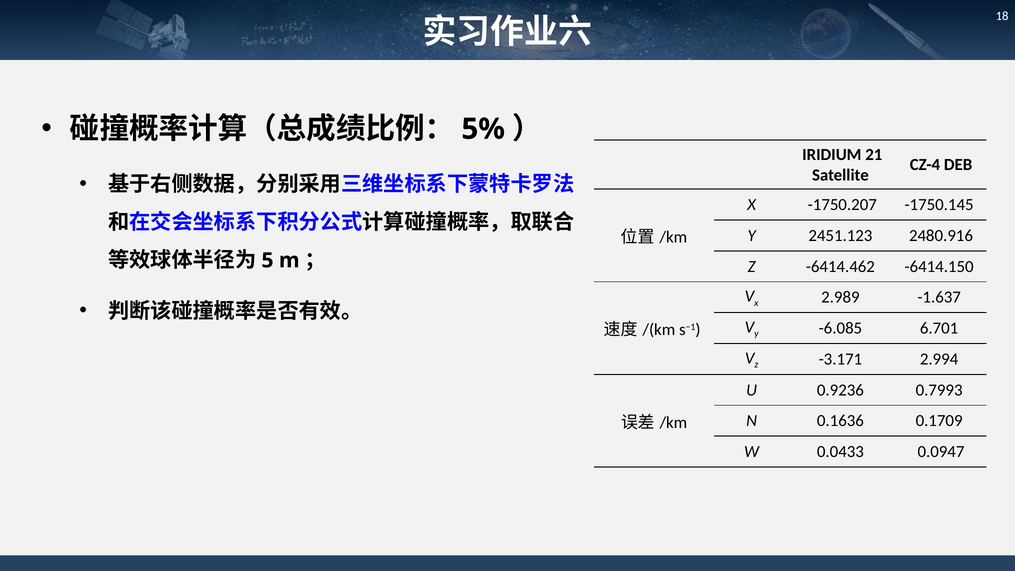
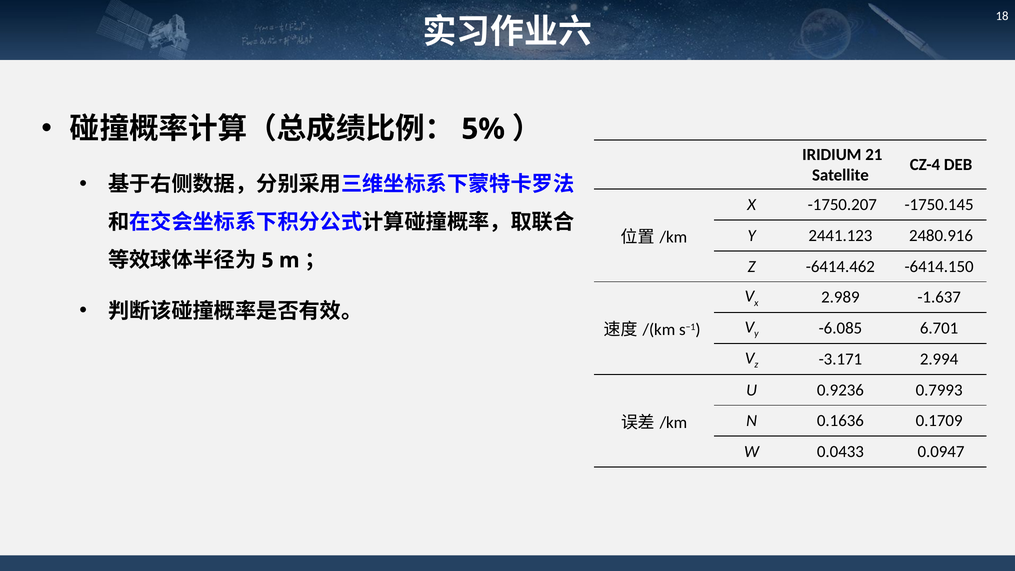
2451.123: 2451.123 -> 2441.123 (840, 236)
